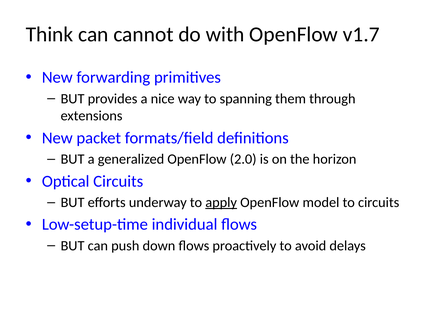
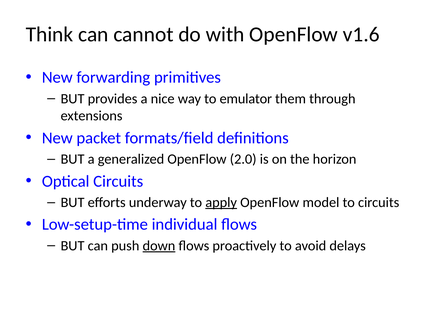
v1.7: v1.7 -> v1.6 (361, 35)
spanning: spanning -> emulator (246, 99)
down underline: none -> present (159, 246)
